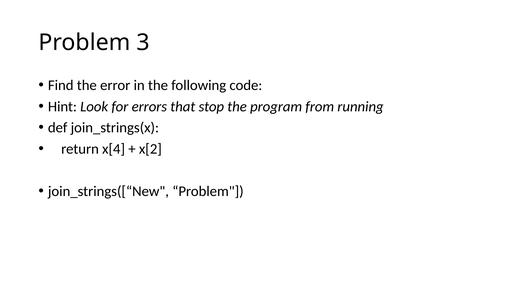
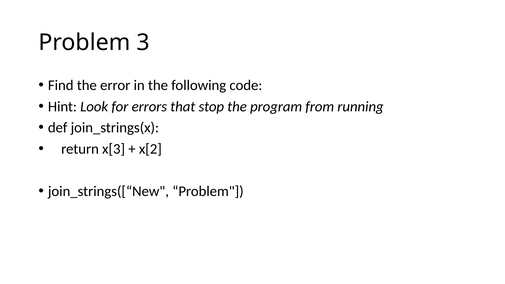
x[4: x[4 -> x[3 (114, 149)
